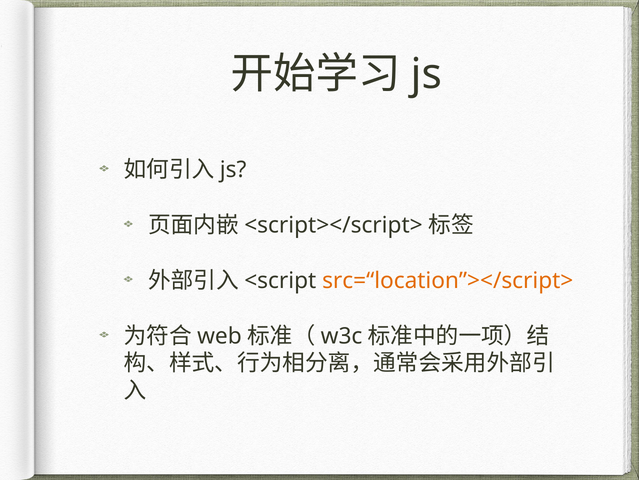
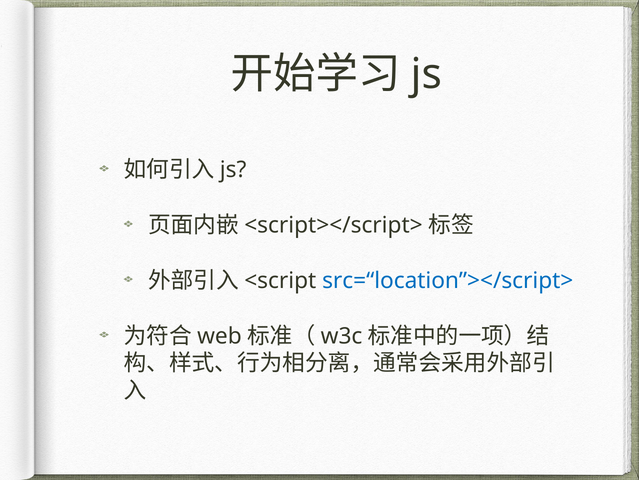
src=“location”></script> colour: orange -> blue (448, 280)
